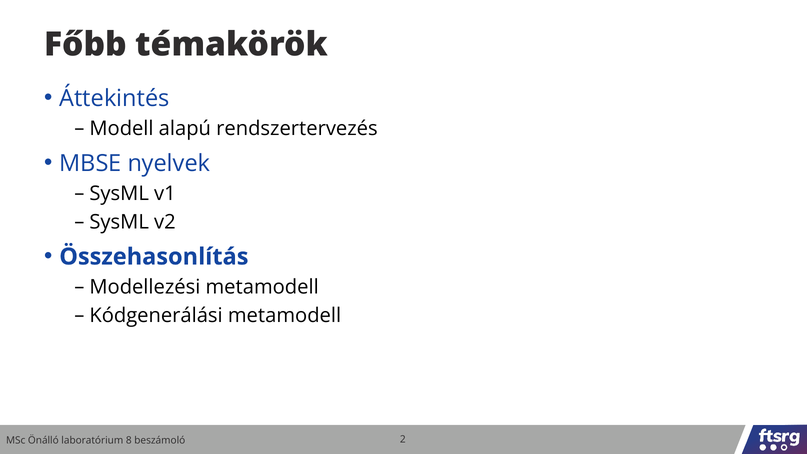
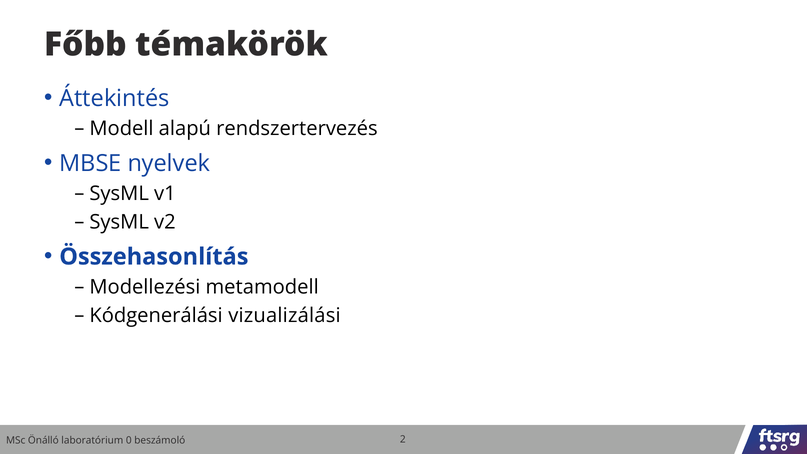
Kódgenerálási metamodell: metamodell -> vizualizálási (284, 315)
8: 8 -> 0 (129, 440)
